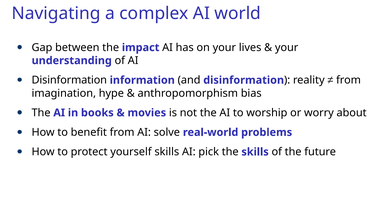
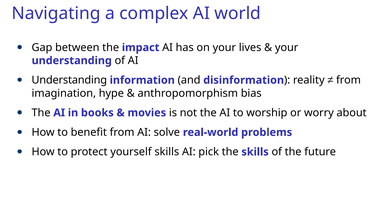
Disinformation: Disinformation -> Understanding (69, 80)
